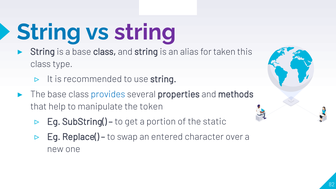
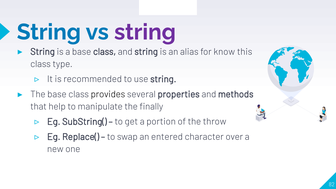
taken: taken -> know (224, 52)
provides colour: blue -> black (108, 94)
token: token -> finally (151, 107)
static: static -> throw (215, 122)
